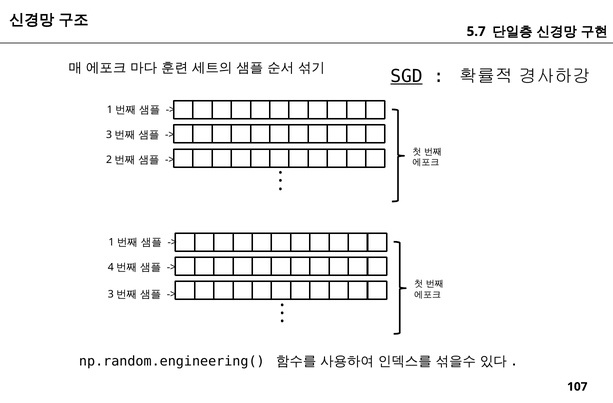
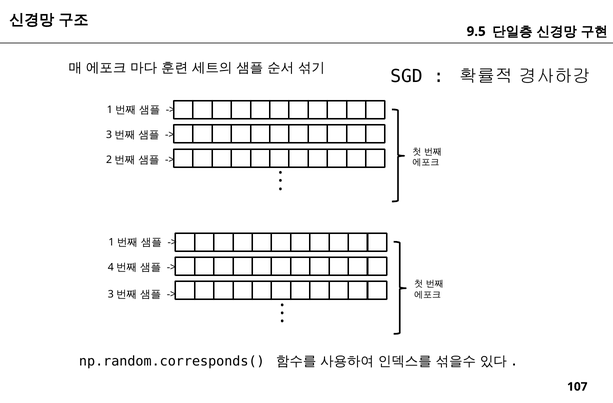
5.7: 5.7 -> 9.5 (476, 31)
SGD underline: present -> none (406, 76)
np.random.engineering(: np.random.engineering( -> np.random.corresponds( (172, 361)
